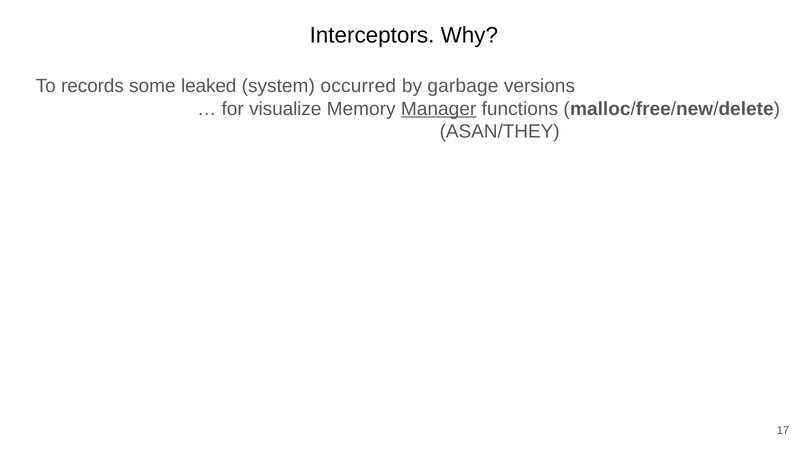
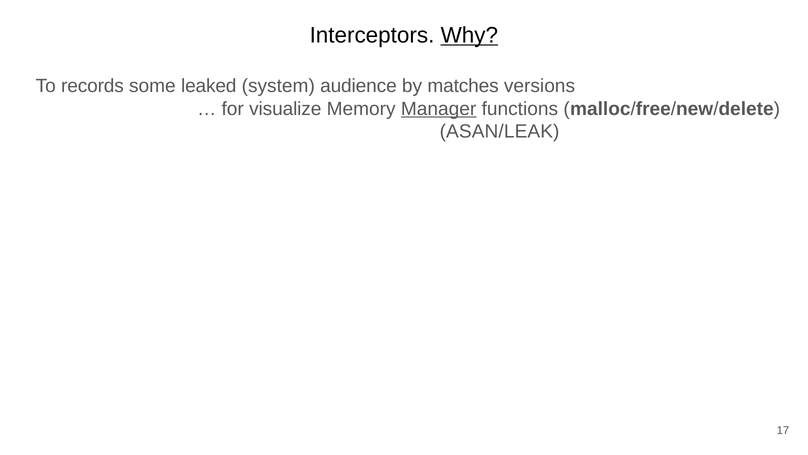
Why underline: none -> present (469, 35)
occurred: occurred -> audience (358, 86)
garbage: garbage -> matches (463, 86)
ASAN/THEY: ASAN/THEY -> ASAN/LEAK (500, 132)
